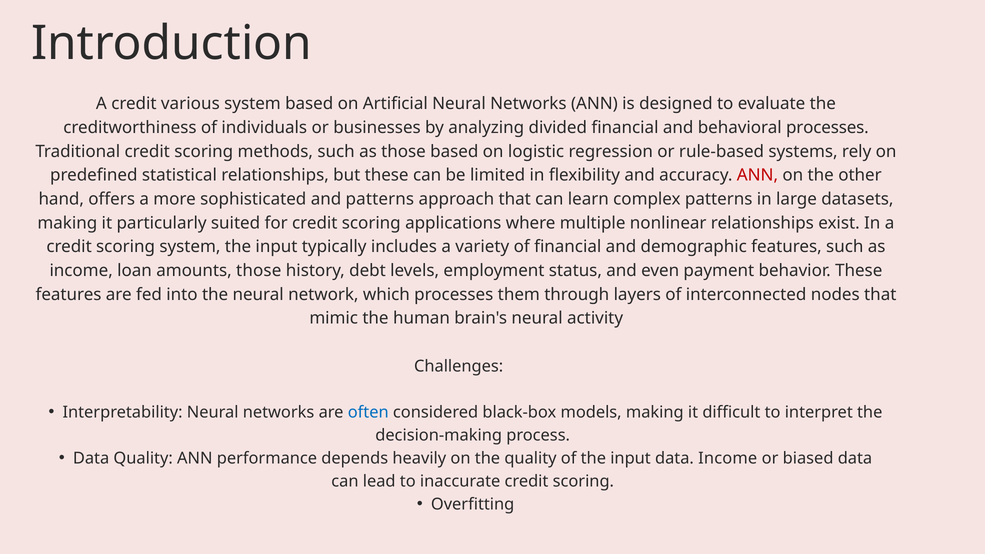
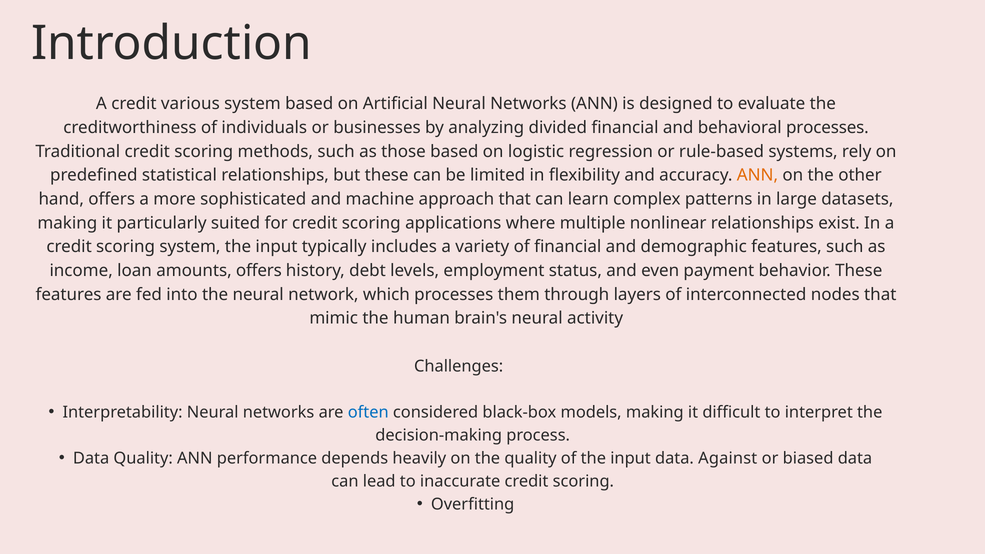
ANN colour: red -> orange (757, 175)
and patterns: patterns -> machine (380, 199)
amounts those: those -> offers (259, 271)
data Income: Income -> Against (728, 458)
